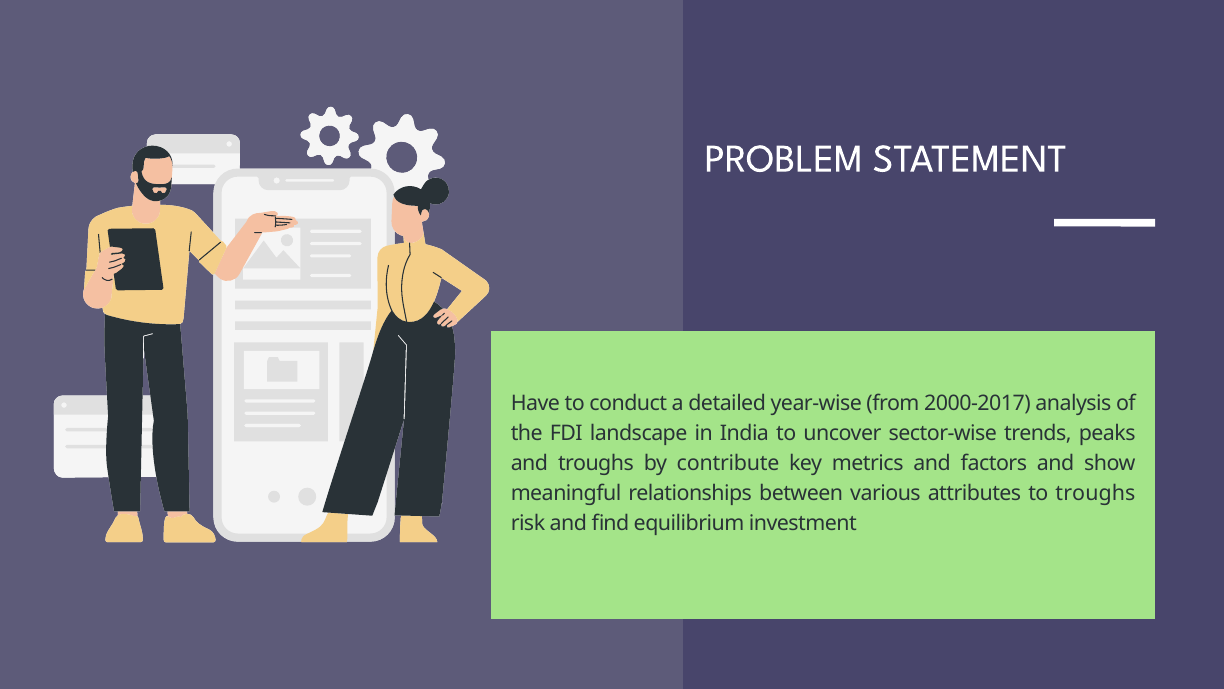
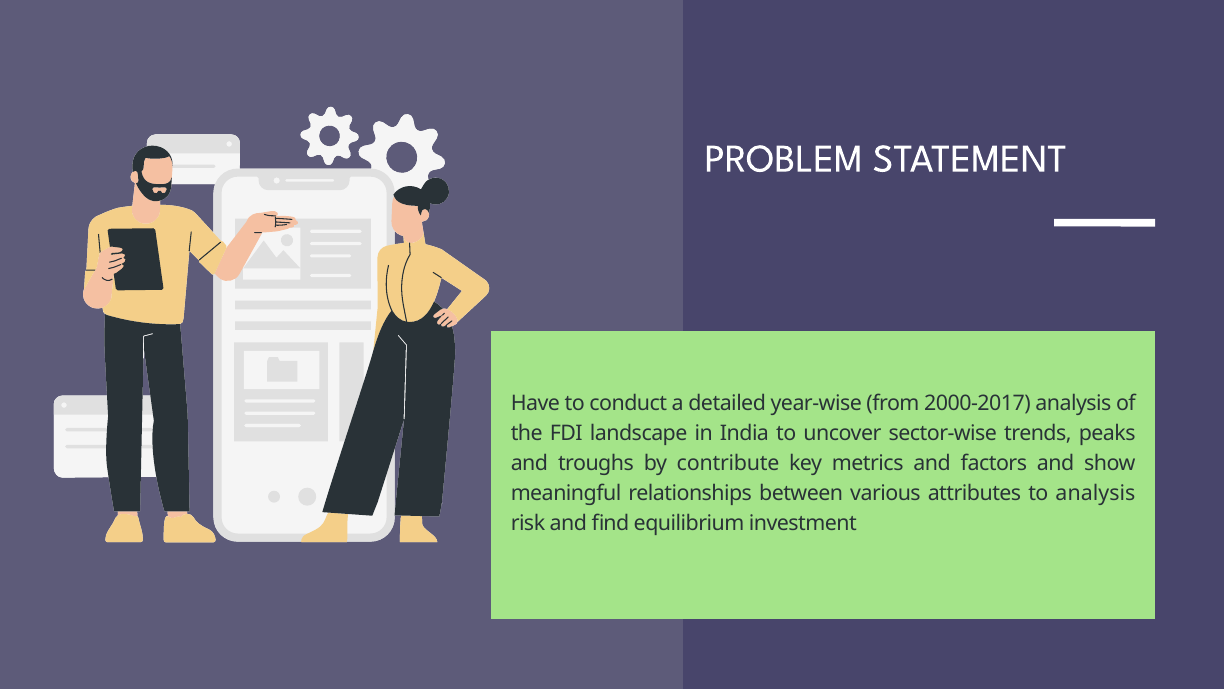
to troughs: troughs -> analysis (1095, 493)
